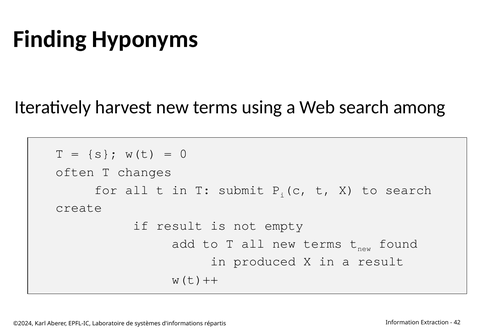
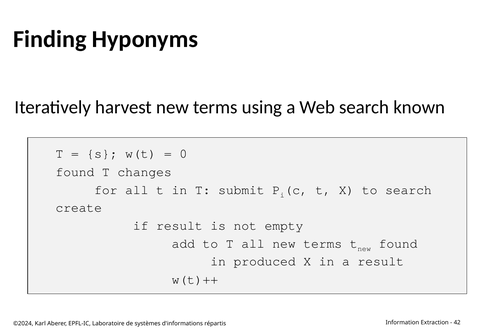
among: among -> known (419, 107)
often: often -> found (75, 171)
